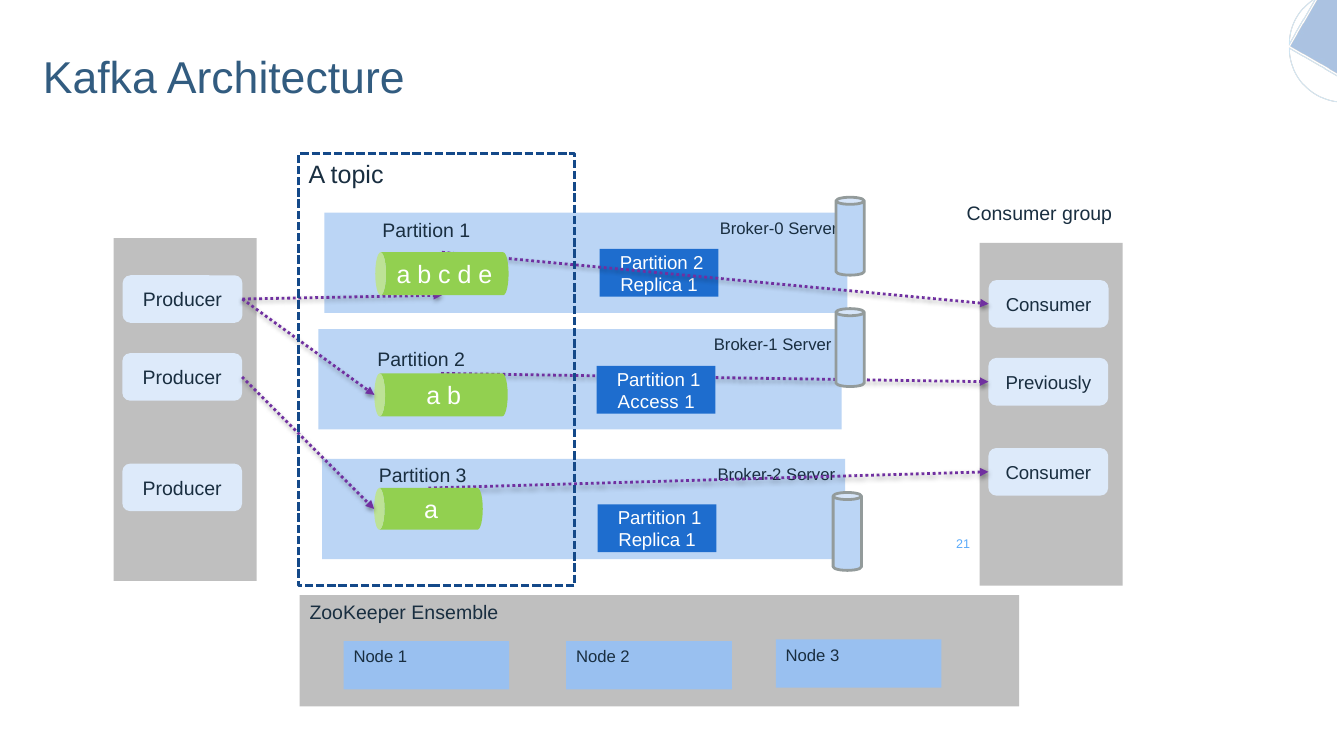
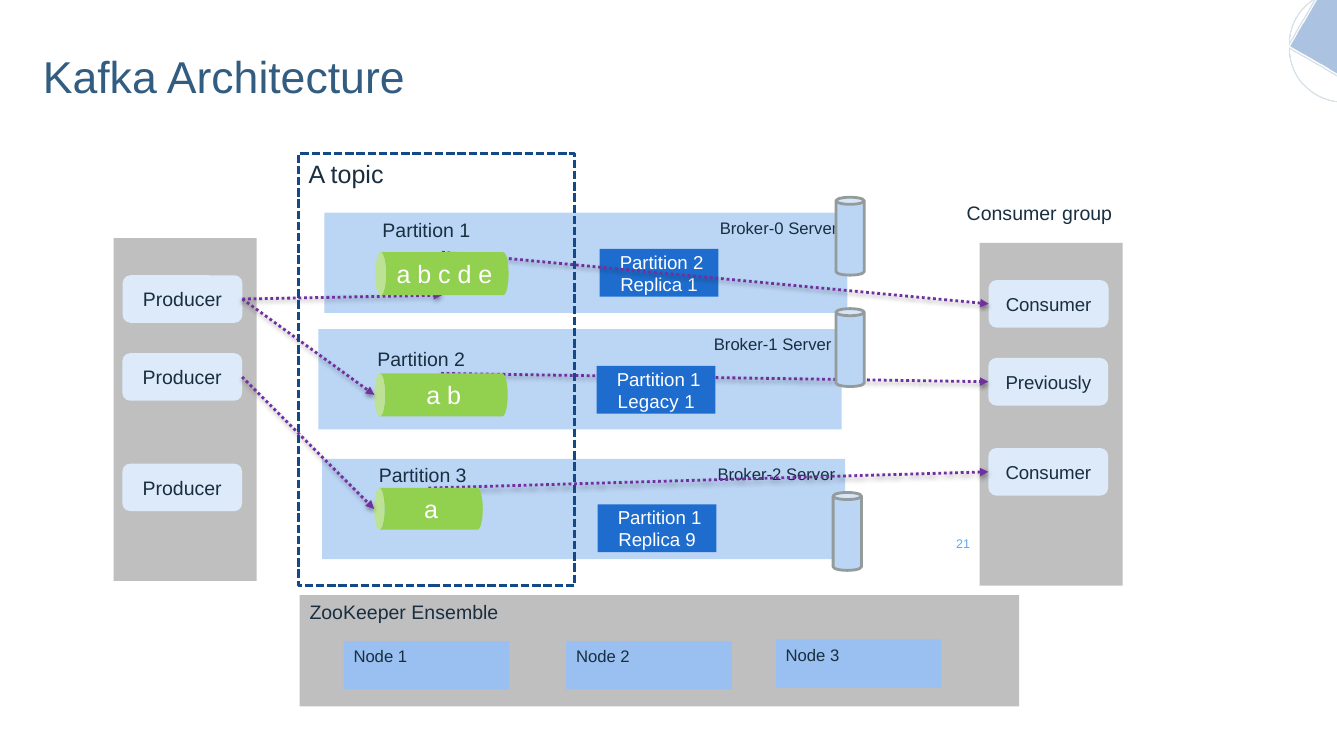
Access: Access -> Legacy (648, 402)
1: 1 -> 9 (691, 541)
